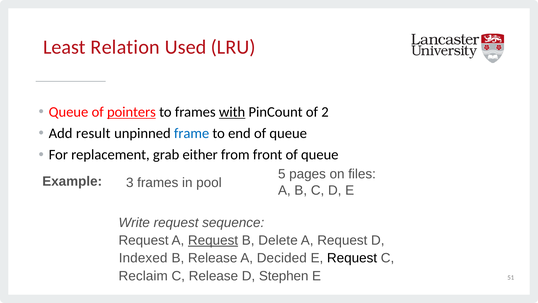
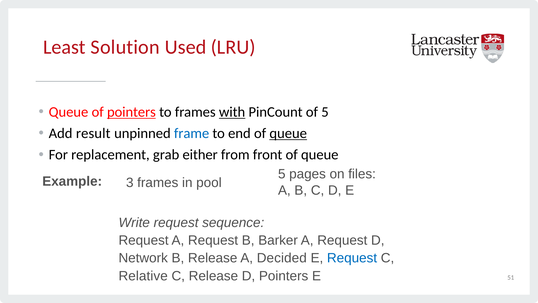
Relation: Relation -> Solution (125, 47)
of 2: 2 -> 5 (325, 112)
queue underline: none -> present (288, 133)
Request underline: present -> none (213, 240)
Delete: Delete -> Barker (278, 240)
Indexed: Indexed -> Network (143, 258)
Request colour: black -> blue (352, 258)
Reclaim: Reclaim -> Relative (143, 276)
D Stephen: Stephen -> Pointers (284, 276)
